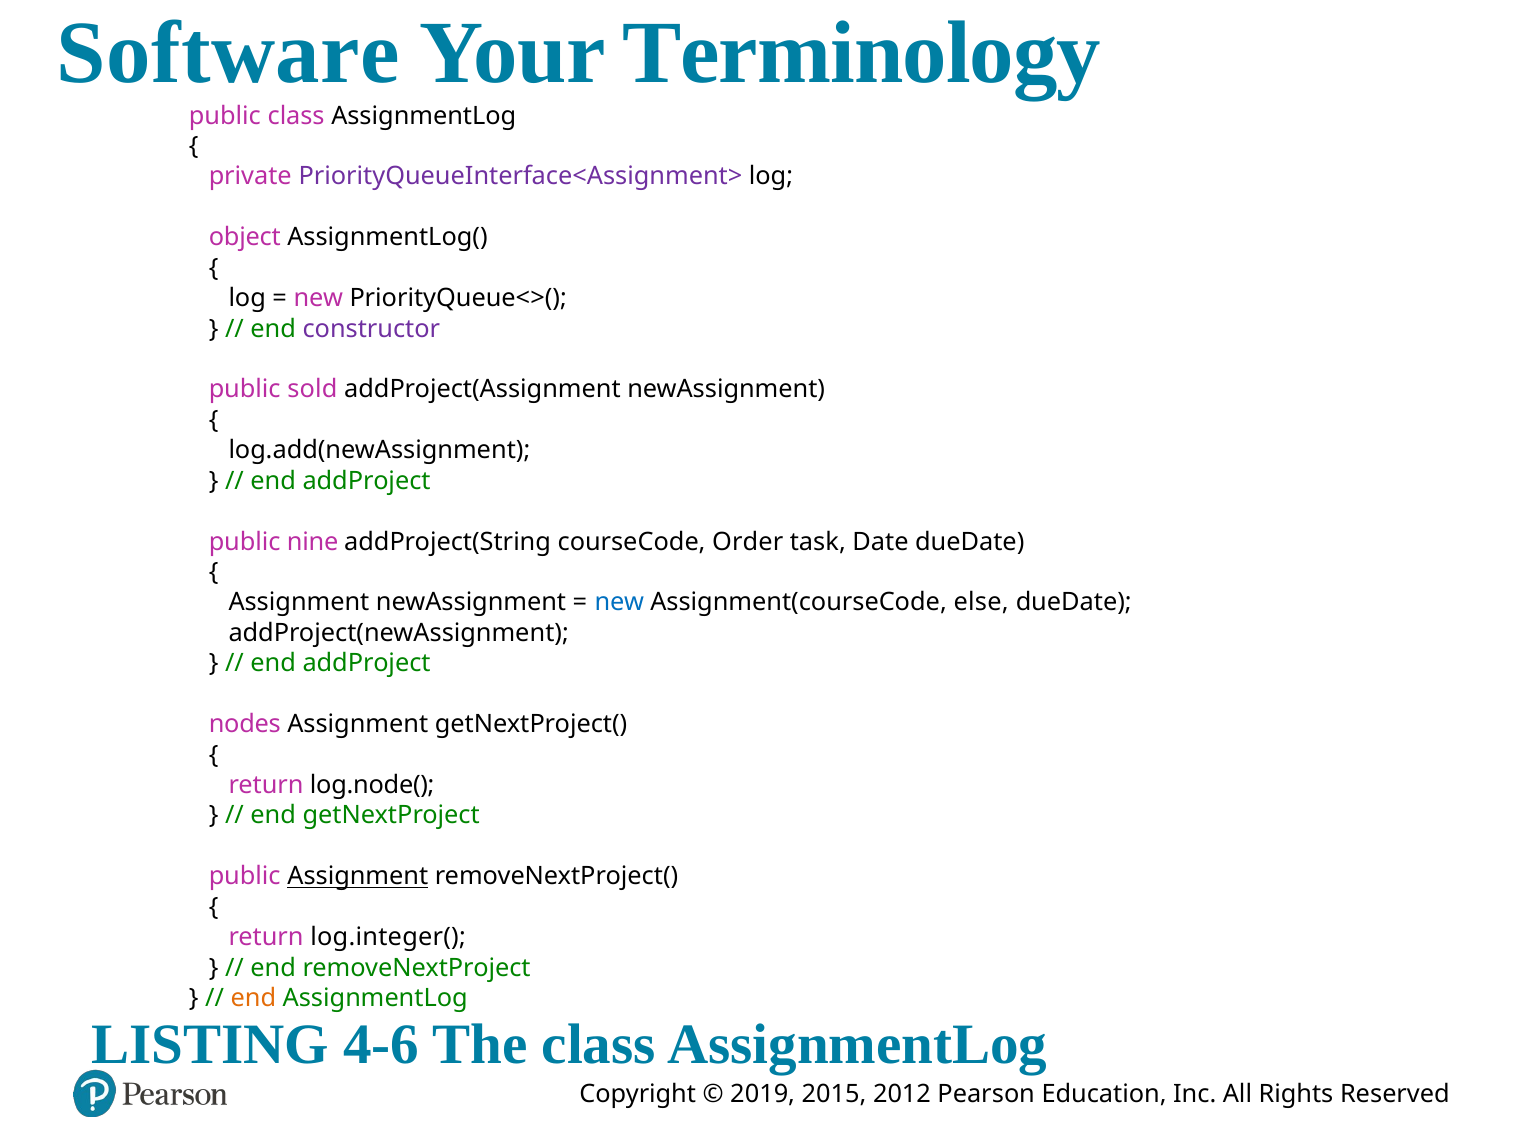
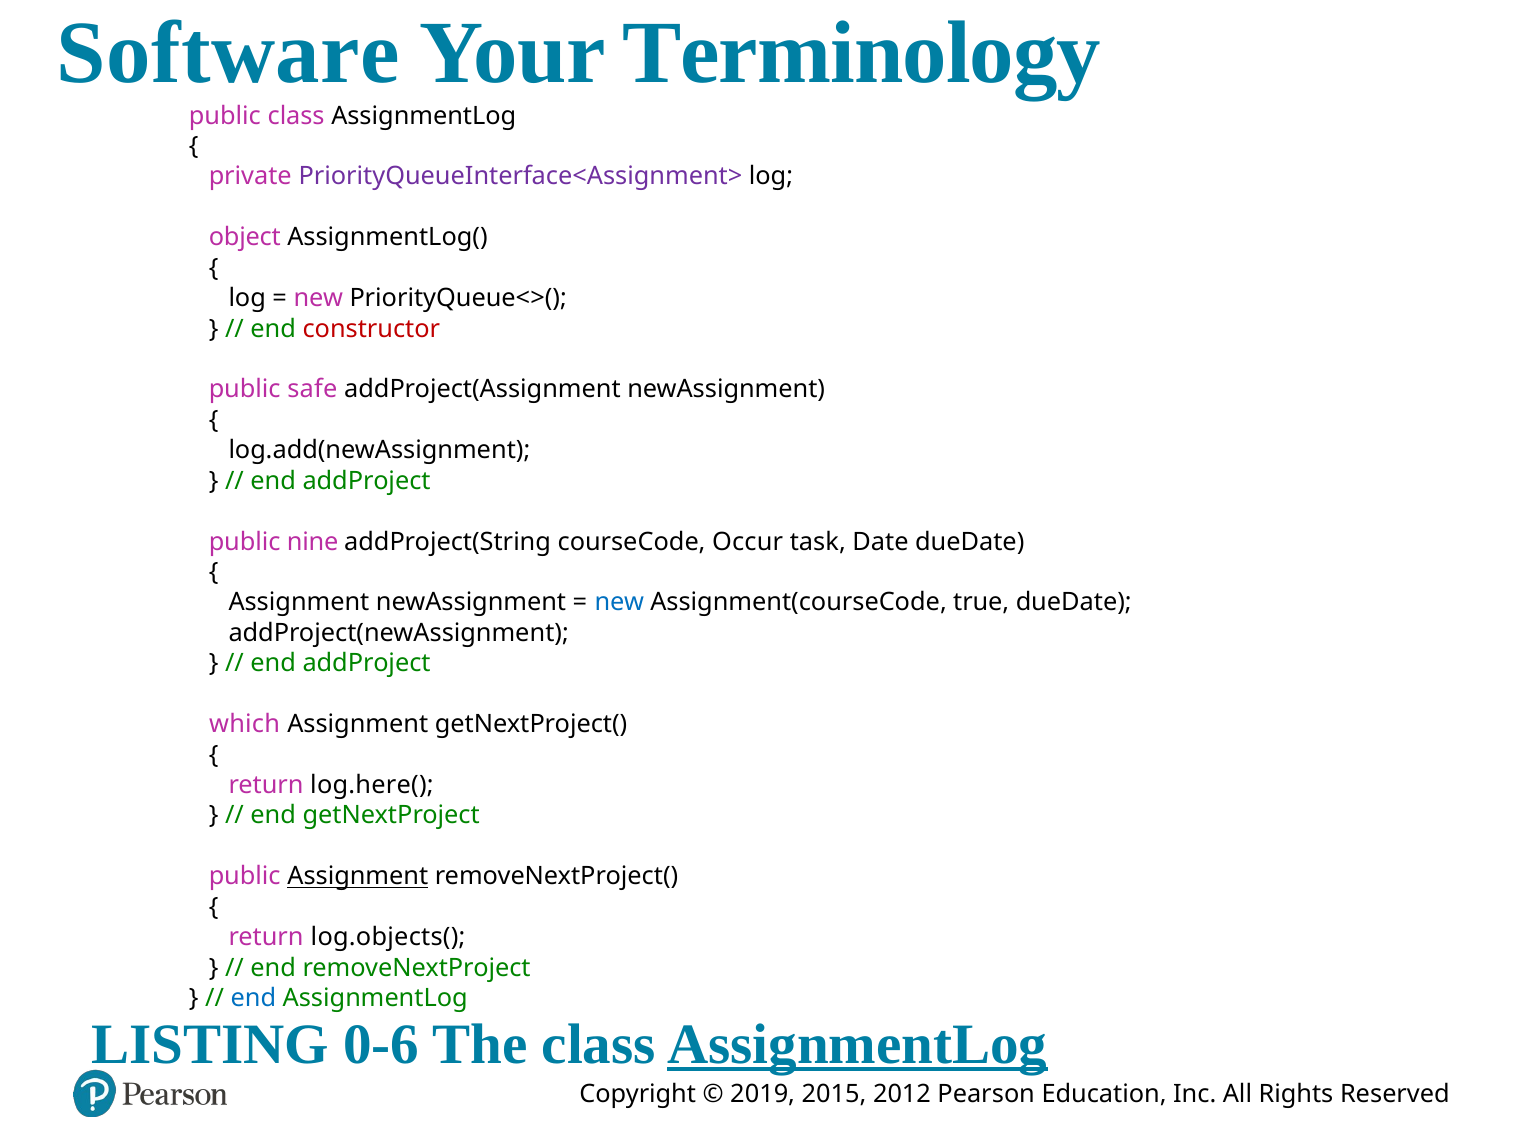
constructor colour: purple -> red (371, 329)
sold: sold -> safe (312, 390)
Order: Order -> Occur (748, 542)
else: else -> true (981, 603)
nodes: nodes -> which (245, 725)
log.node(: log.node( -> log.here( (372, 785)
log.integer(: log.integer( -> log.objects( (388, 938)
end colour: orange -> blue (253, 999)
4-6: 4-6 -> 0-6 (381, 1045)
AssignmentLog underline: none -> present (857, 1045)
